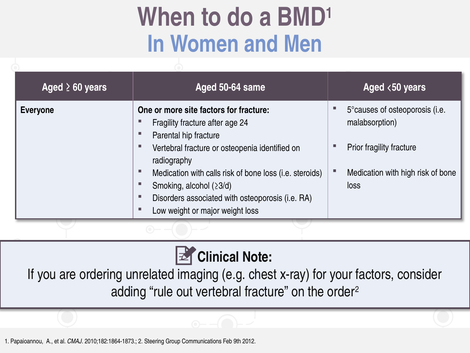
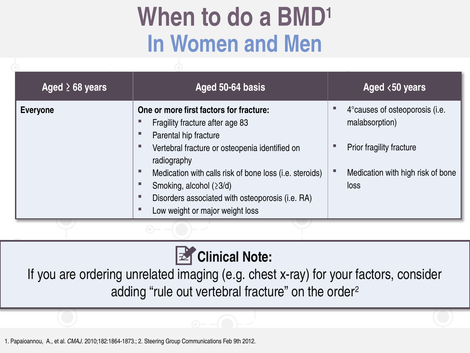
60: 60 -> 68 (78, 87)
same: same -> basis (254, 87)
5°causes: 5°causes -> 4°causes (363, 110)
site: site -> first (191, 110)
24: 24 -> 83 (244, 123)
